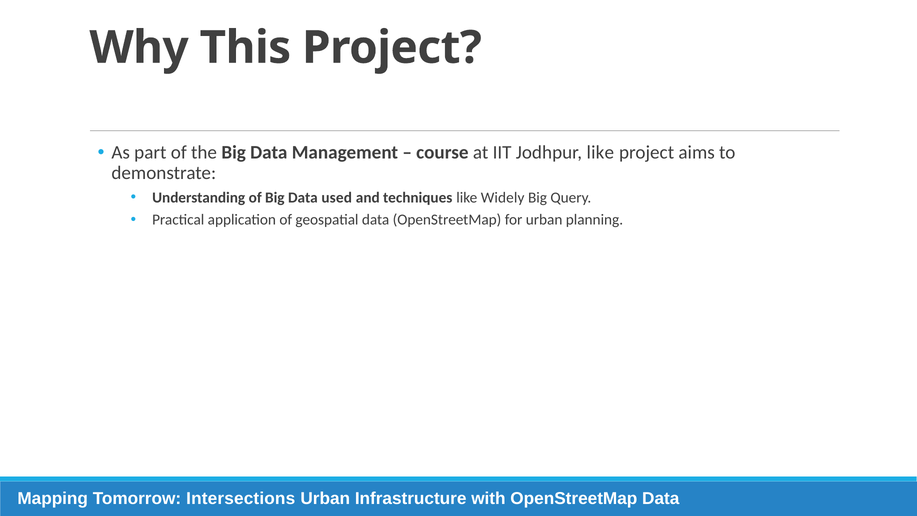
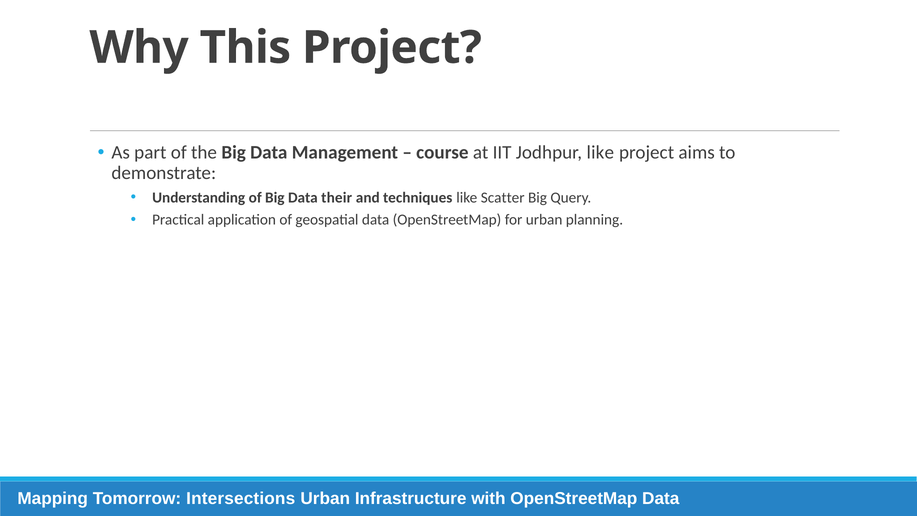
used: used -> their (337, 197)
Widely: Widely -> Scatter (503, 197)
